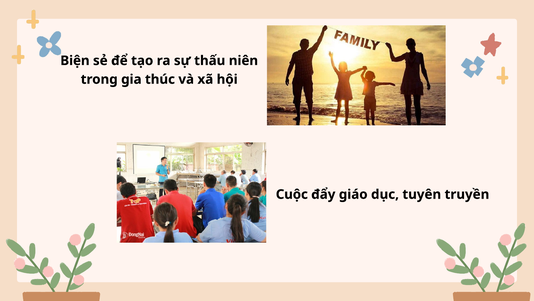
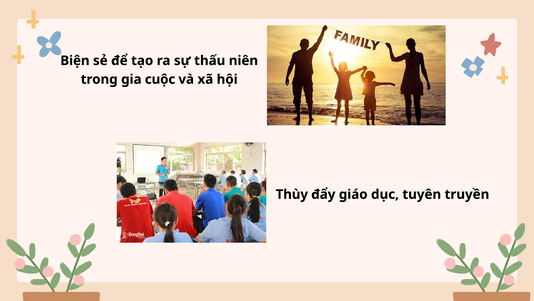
thúc: thúc -> cuộc (160, 79)
Cuộc: Cuộc -> Thùy (292, 194)
